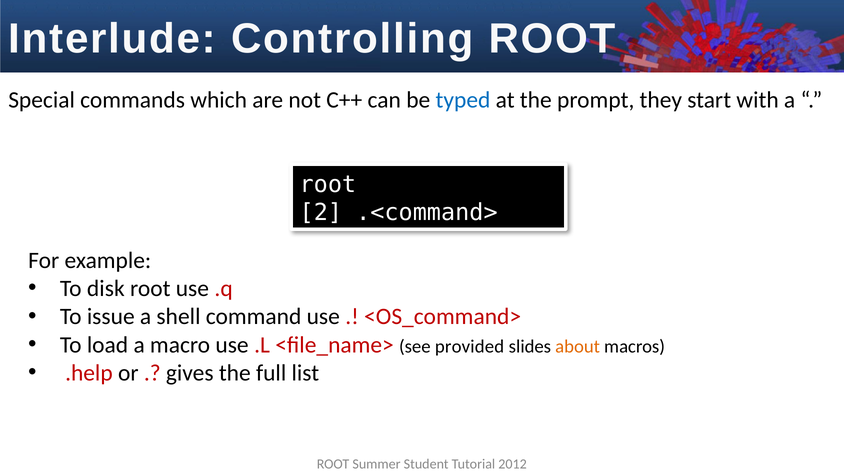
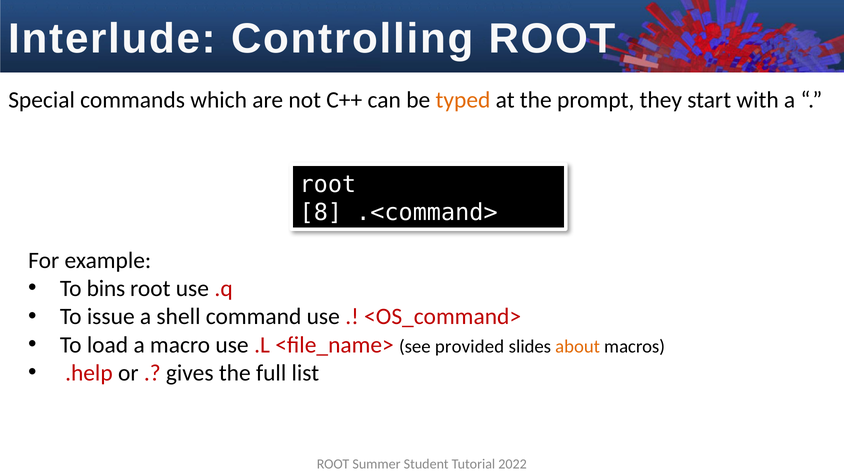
typed colour: blue -> orange (463, 100)
2: 2 -> 8 (321, 212)
disk: disk -> bins (106, 288)
2012: 2012 -> 2022 (513, 464)
